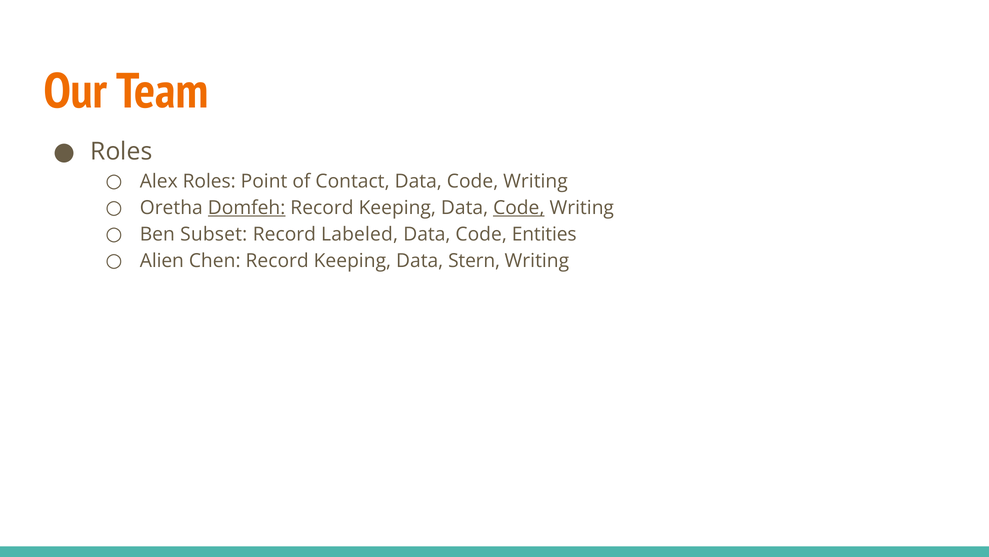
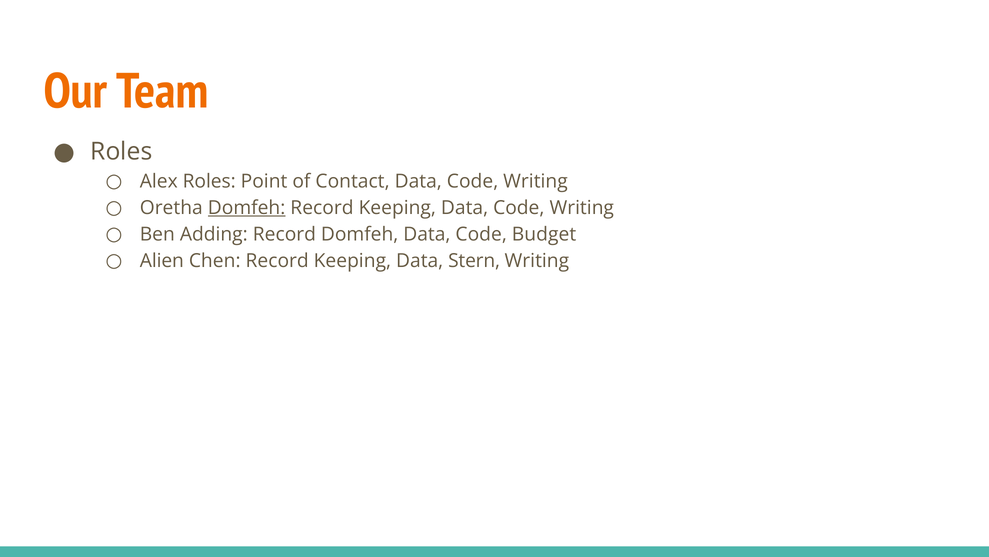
Code underline: present -> none (519, 208)
Subset: Subset -> Adding (214, 234)
Record Labeled: Labeled -> Domfeh (360, 234)
Entities: Entities -> Budget (544, 234)
